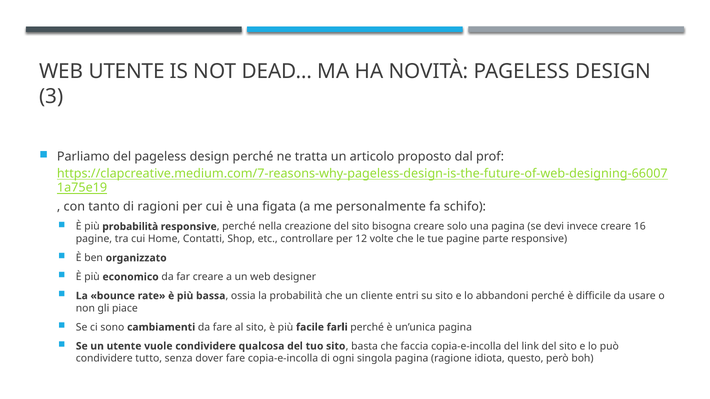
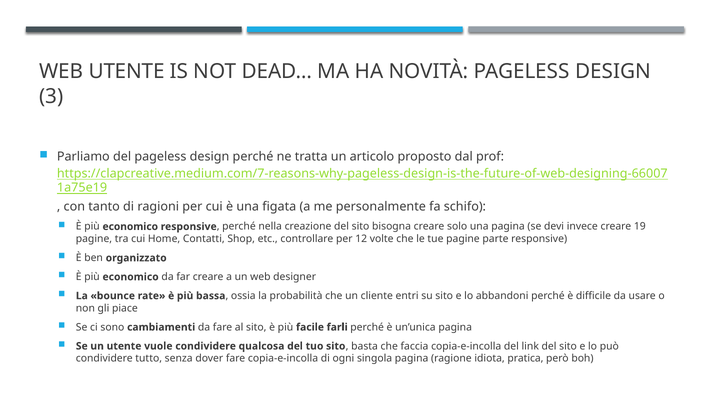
probabilità: probabilità -> economico (130, 227)
16: 16 -> 19 (640, 227)
questo: questo -> pratica (525, 359)
